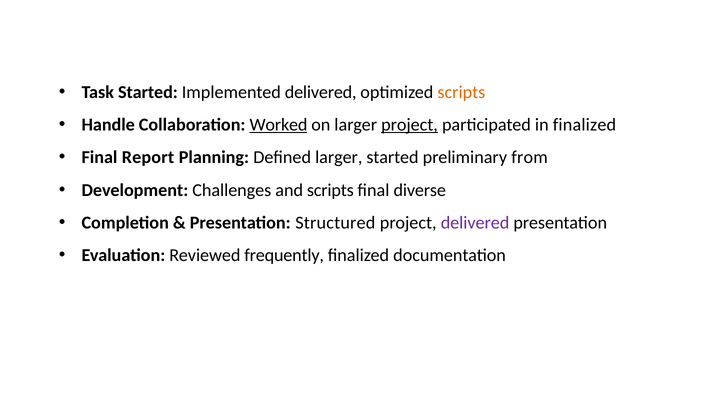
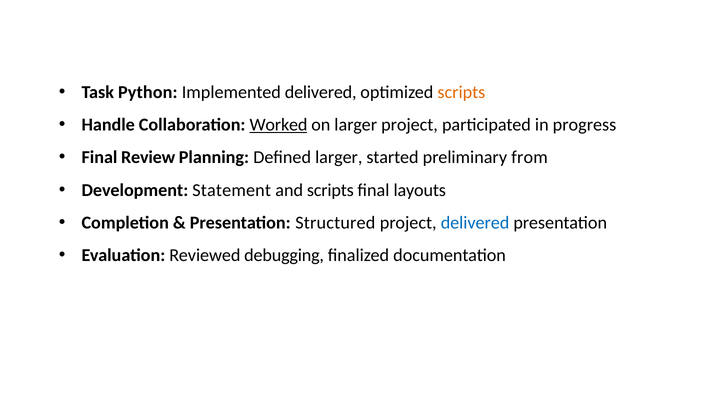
Task Started: Started -> Python (148, 92)
project underline: present -> none (410, 125)
in finalized: finalized -> progress (585, 125)
Report: Report -> Review (148, 158)
Challenges: Challenges -> Statement (232, 190)
diverse: diverse -> layouts (420, 190)
delivered colour: purple -> blue (475, 223)
frequently: frequently -> debugging (284, 256)
